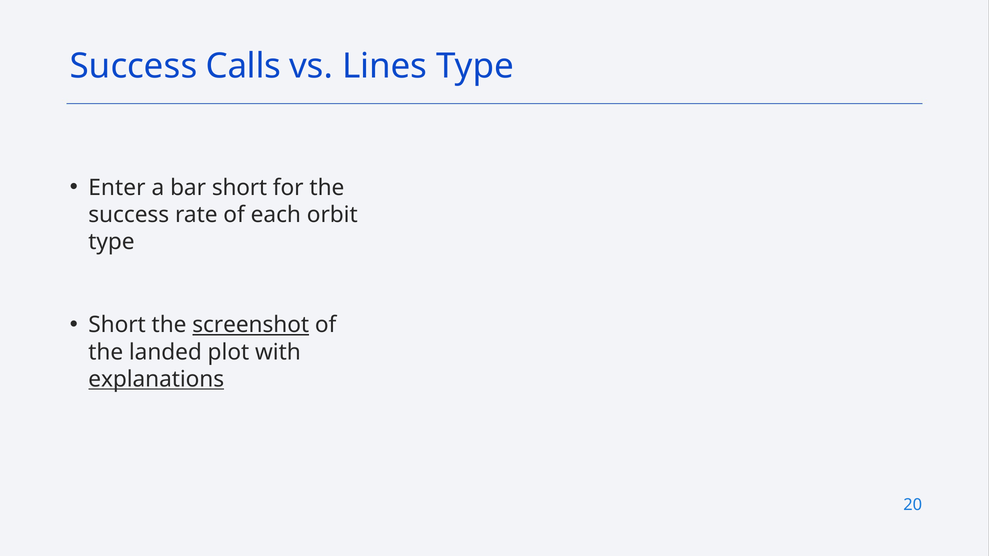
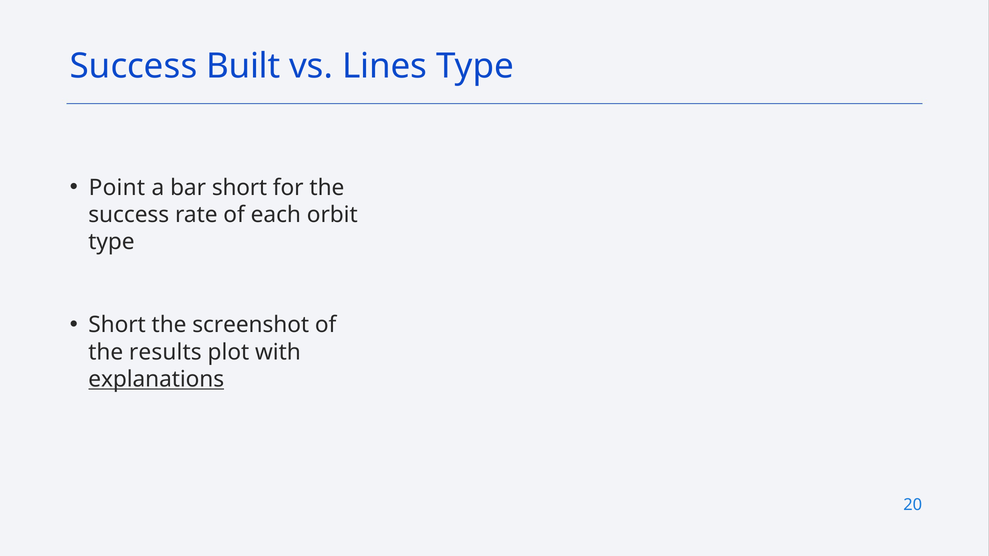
Calls: Calls -> Built (243, 66)
Enter: Enter -> Point (117, 188)
screenshot underline: present -> none (251, 325)
landed: landed -> results (165, 352)
